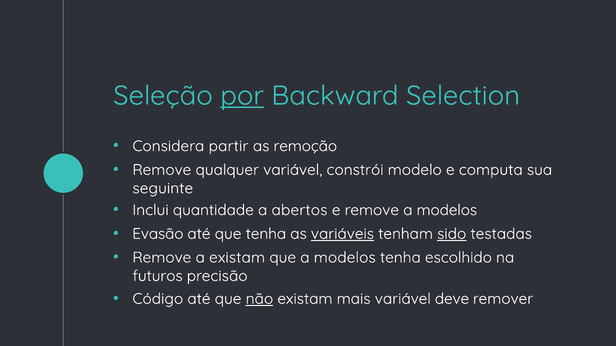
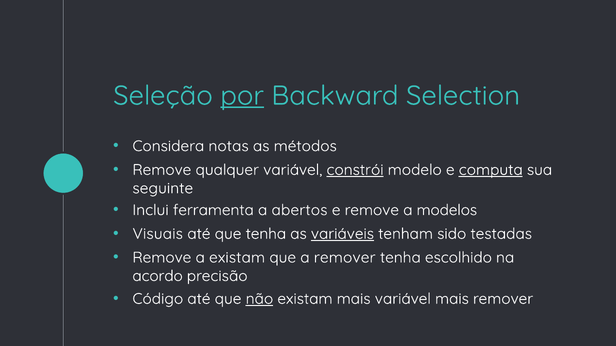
partir: partir -> notas (229, 146)
remoção: remoção -> métodos (305, 146)
constrói underline: none -> present (355, 170)
computa underline: none -> present (491, 170)
quantidade: quantidade -> ferramenta (213, 210)
Evasão: Evasão -> Visuais (158, 234)
sido underline: present -> none (452, 234)
que a modelos: modelos -> remover (345, 258)
futuros: futuros -> acordo (158, 276)
variável deve: deve -> mais (452, 299)
